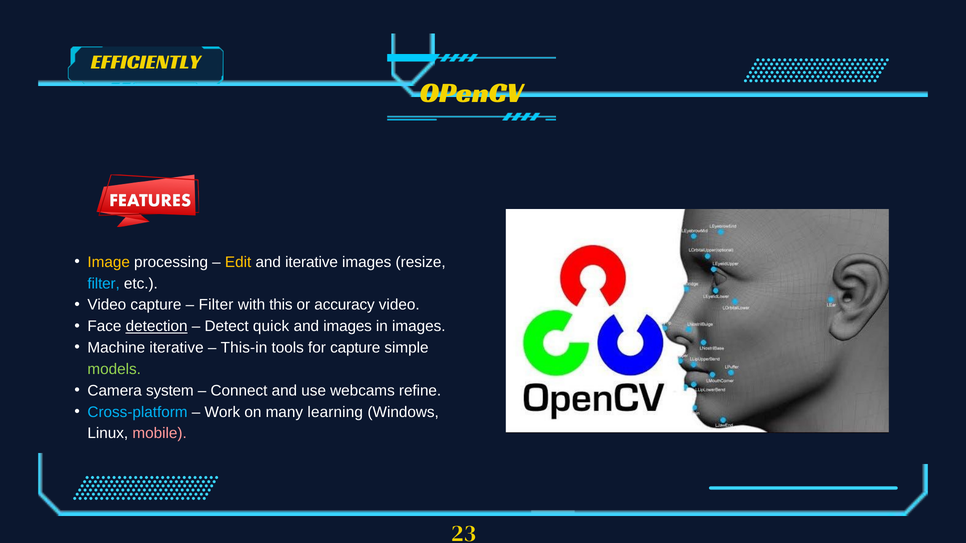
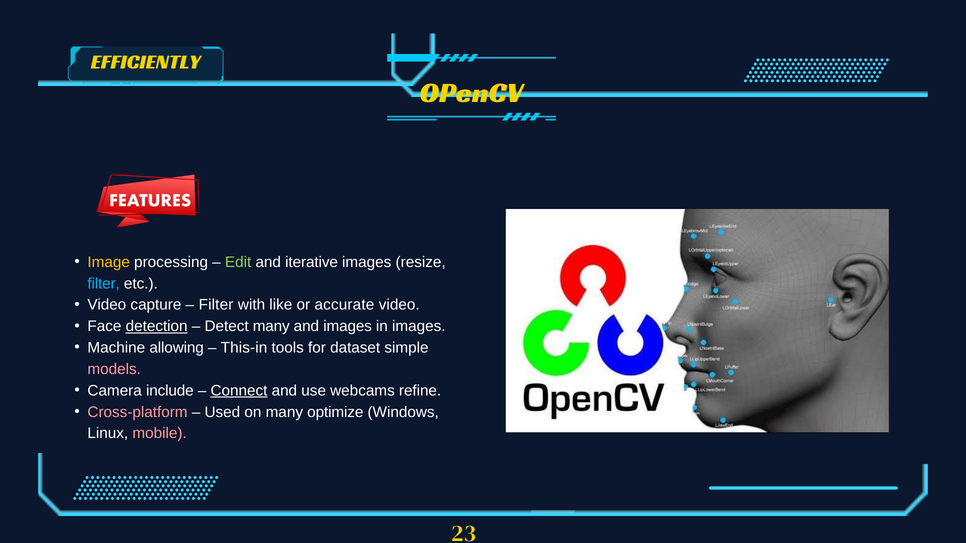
Edit colour: yellow -> light green (238, 262)
this: this -> like (281, 305)
accuracy: accuracy -> accurate (344, 305)
Detect quick: quick -> many (271, 327)
Machine iterative: iterative -> allowing (177, 348)
for capture: capture -> dataset (355, 348)
models colour: light green -> pink (114, 369)
system: system -> include (170, 391)
Connect underline: none -> present (239, 391)
Cross-platform colour: light blue -> pink (138, 412)
Work: Work -> Used (222, 412)
learning: learning -> optimize (335, 412)
